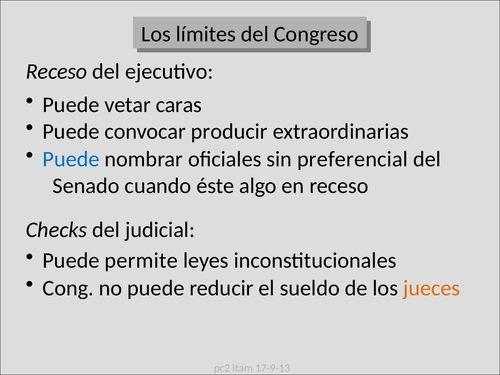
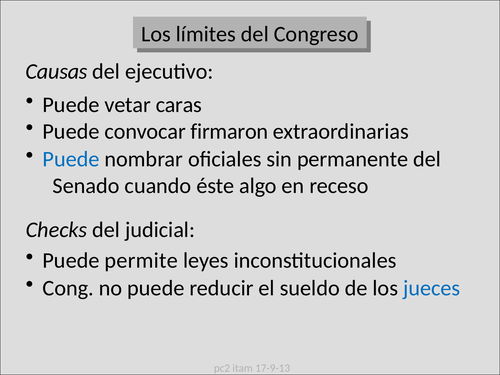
Receso: Receso -> Causas (57, 72)
producir: producir -> firmaron (229, 132)
preferencial: preferencial -> permanente (353, 159)
jueces colour: orange -> blue (432, 288)
